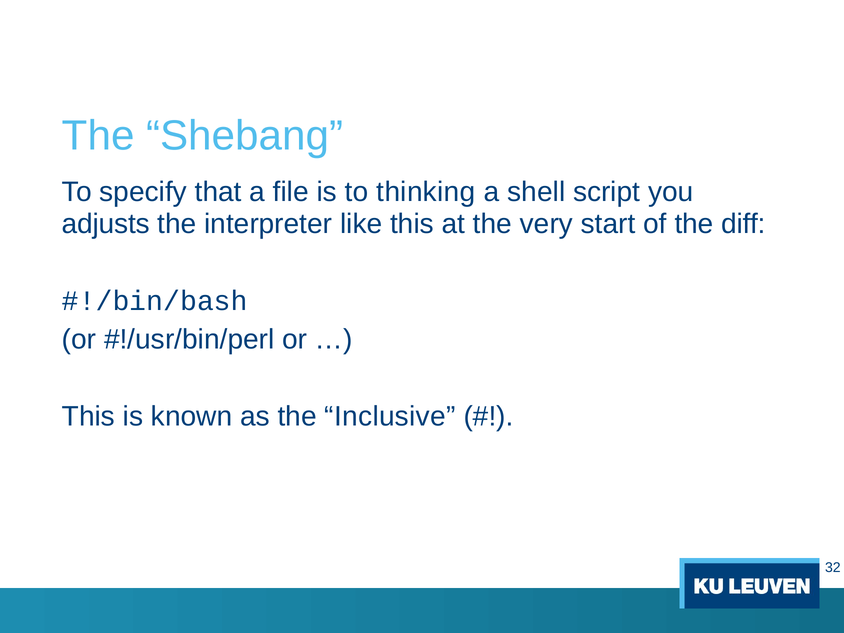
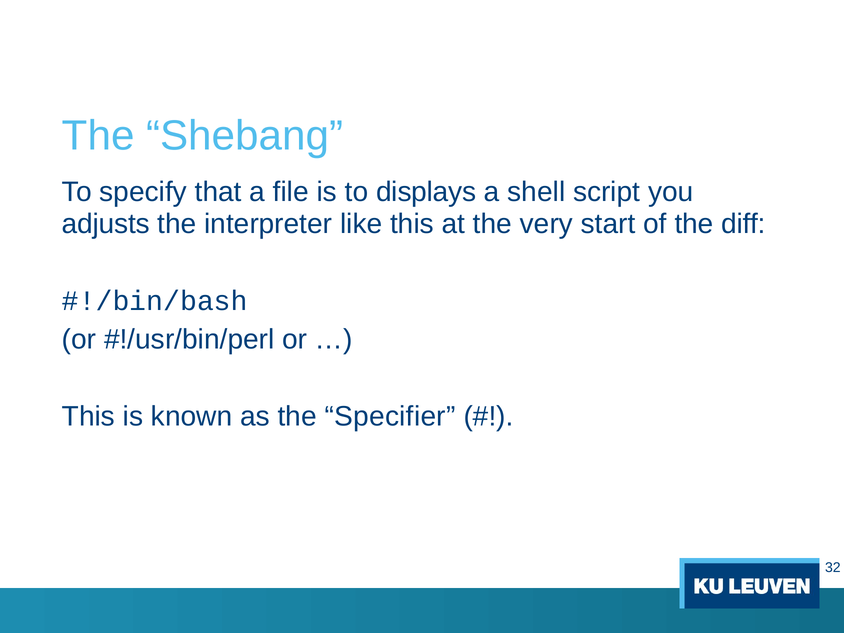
thinking: thinking -> displays (426, 192)
Inclusive: Inclusive -> Specifier (390, 417)
